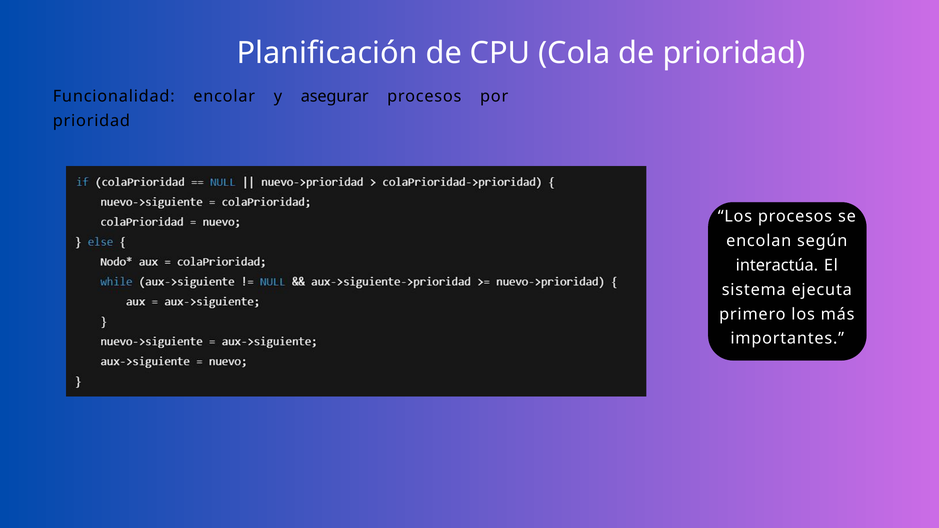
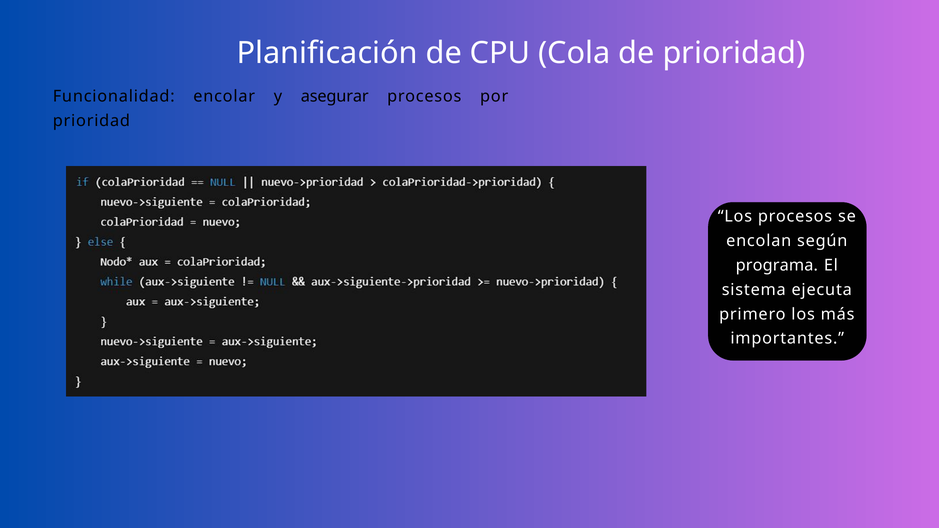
interactúa: interactúa -> programa (777, 265)
